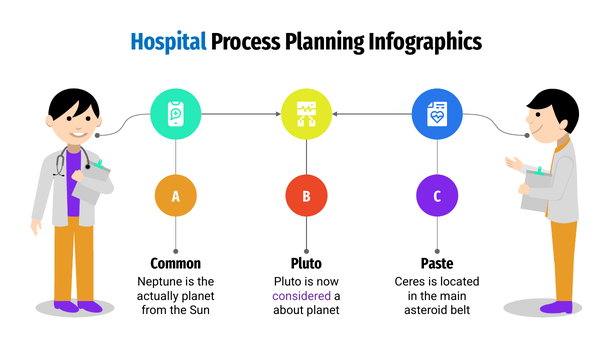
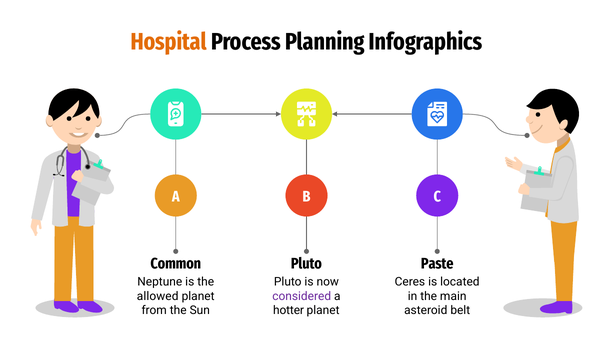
Hospital colour: blue -> orange (169, 42)
actually: actually -> allowed (158, 296)
about: about -> hotter (289, 310)
